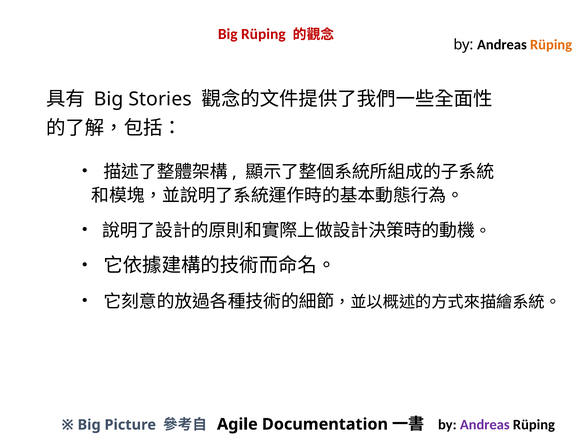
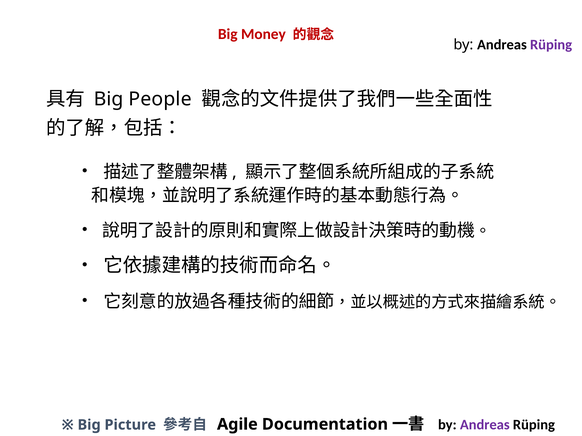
Big Rüping: Rüping -> Money (263, 34)
Rüping colour: orange -> purple (551, 45)
Stories: Stories -> People (160, 99)
